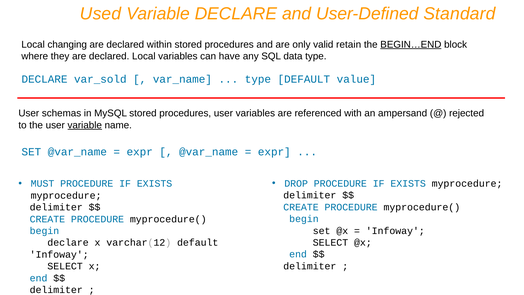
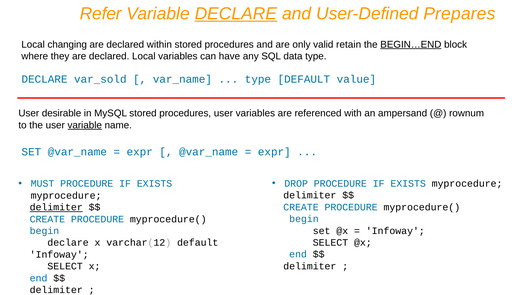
Used: Used -> Refer (101, 14)
DECLARE underline: none -> present (236, 14)
Standard: Standard -> Prepares (460, 14)
schemas: schemas -> desirable (62, 113)
rejected: rejected -> rownum (467, 113)
delimiter underline: none -> present (56, 207)
